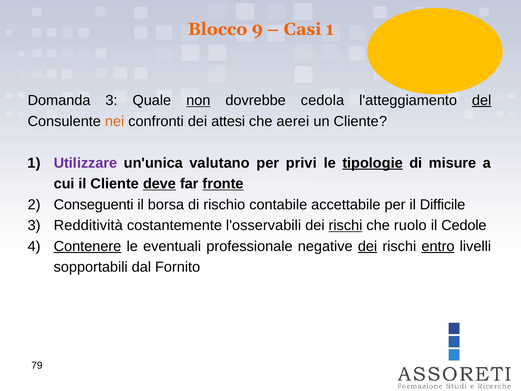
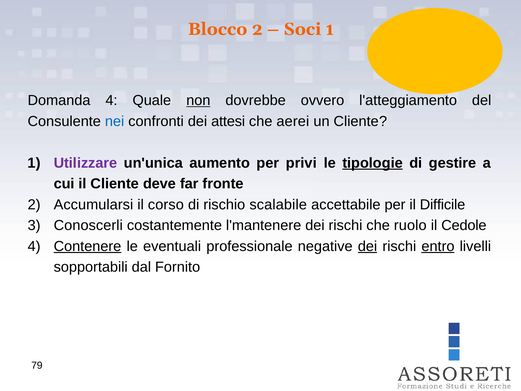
Blocco 9: 9 -> 2 (257, 29)
Casi: Casi -> Soci (302, 29)
Domanda 3: 3 -> 4 (111, 100)
cedola: cedola -> ovvero (323, 100)
del underline: present -> none (482, 100)
nei colour: orange -> blue (115, 121)
valutano: valutano -> aumento (220, 163)
misure: misure -> gestire (453, 163)
deve underline: present -> none (160, 184)
fronte underline: present -> none (223, 184)
Conseguenti: Conseguenti -> Accumularsi (93, 205)
borsa: borsa -> corso (166, 205)
contabile: contabile -> scalabile (278, 205)
Redditività: Redditività -> Conoscerli (88, 225)
l'osservabili: l'osservabili -> l'mantenere (264, 225)
rischi underline: present -> none (345, 225)
